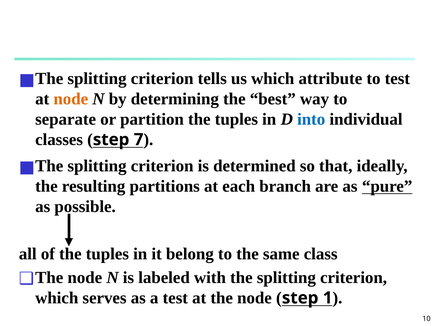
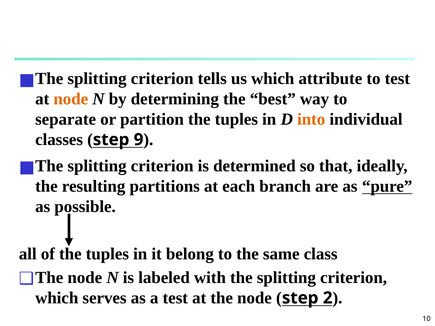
into colour: blue -> orange (311, 119)
7: 7 -> 9 (139, 140)
1: 1 -> 2 (328, 298)
